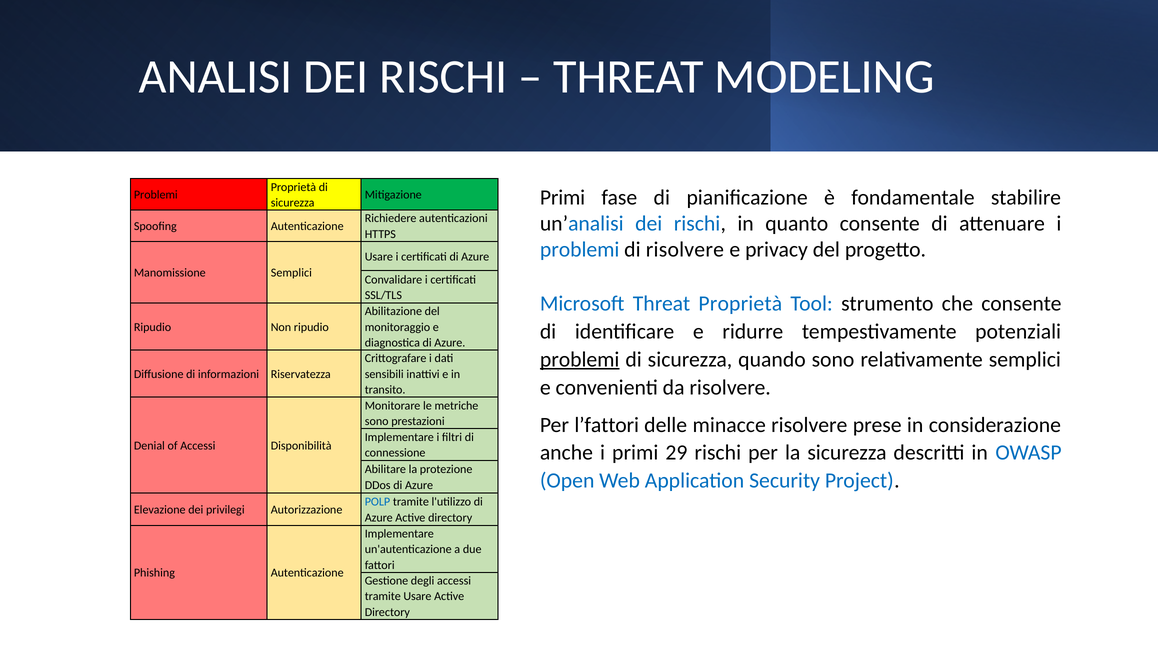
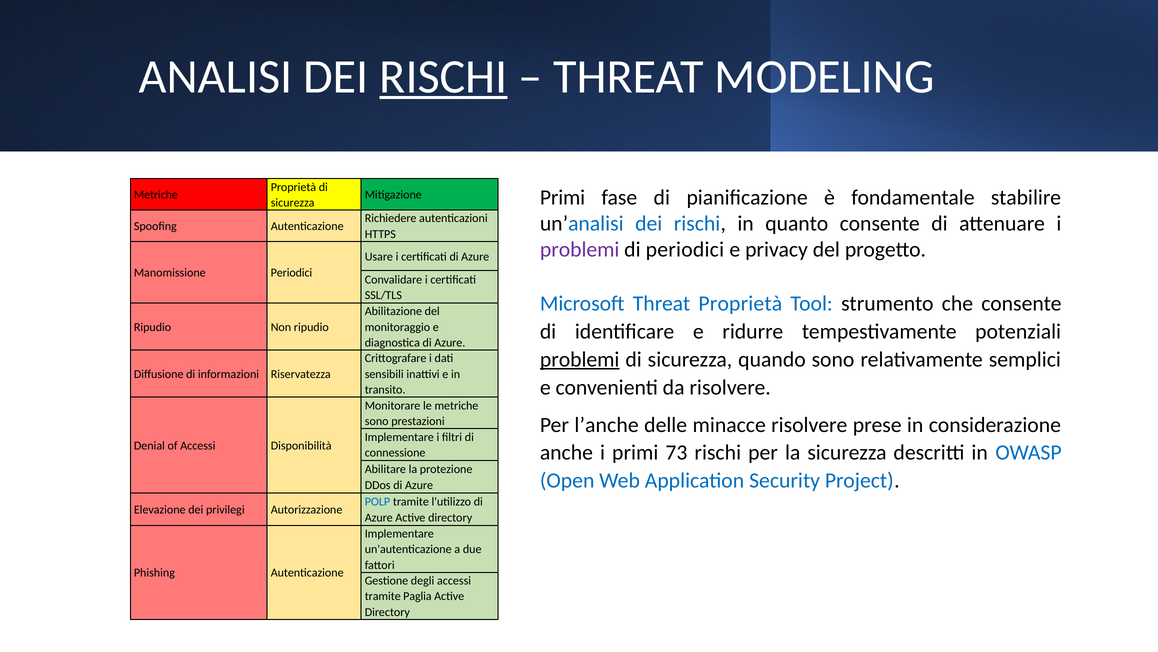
RISCHI underline: none -> present (443, 77)
Problemi: Problemi -> Metriche (156, 195)
problemi colour: blue -> purple (580, 249)
di risolvere: risolvere -> periodici (685, 249)
Manomissione Semplici: Semplici -> Periodici (291, 273)
l’fattori: l’fattori -> l’anche (607, 424)
29: 29 -> 73 (676, 452)
tramite Usare: Usare -> Paglia (417, 596)
